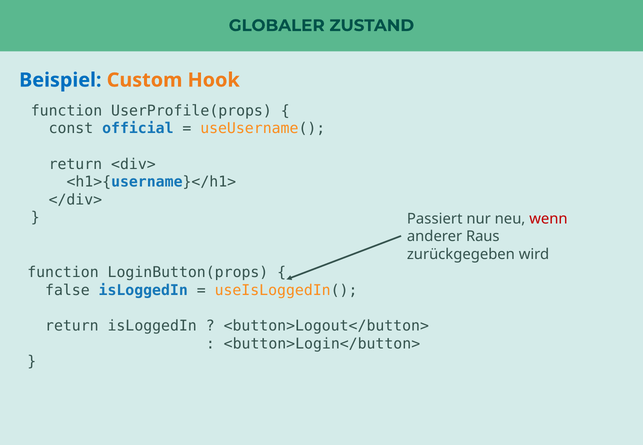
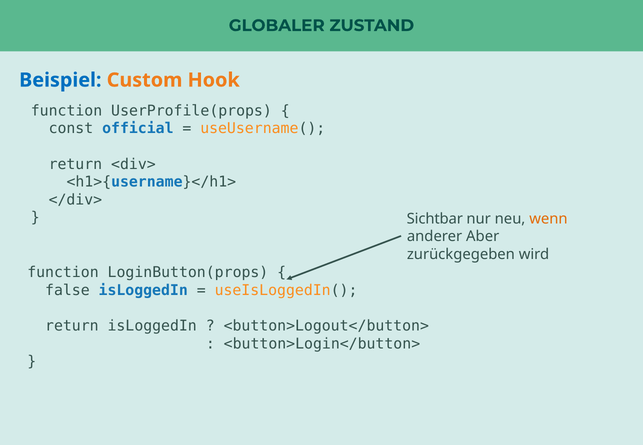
Passiert: Passiert -> Sichtbar (435, 219)
wenn colour: red -> orange (548, 219)
Raus: Raus -> Aber (483, 237)
